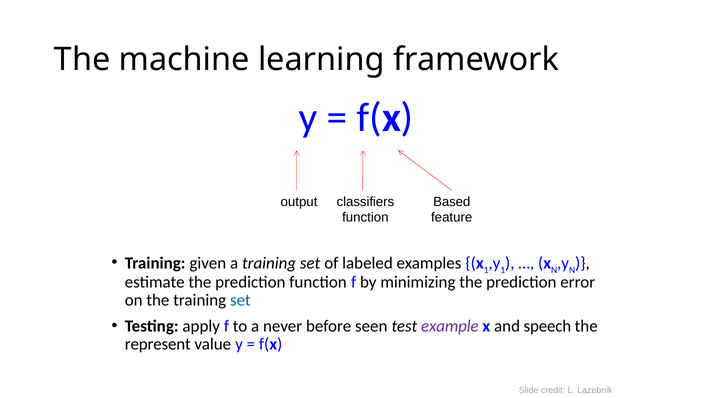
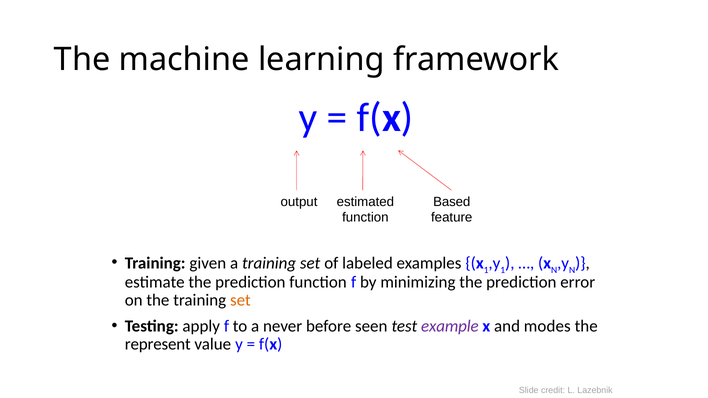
classifiers: classifiers -> estimated (365, 202)
set colour: blue -> orange (240, 301)
speech: speech -> modes (547, 326)
